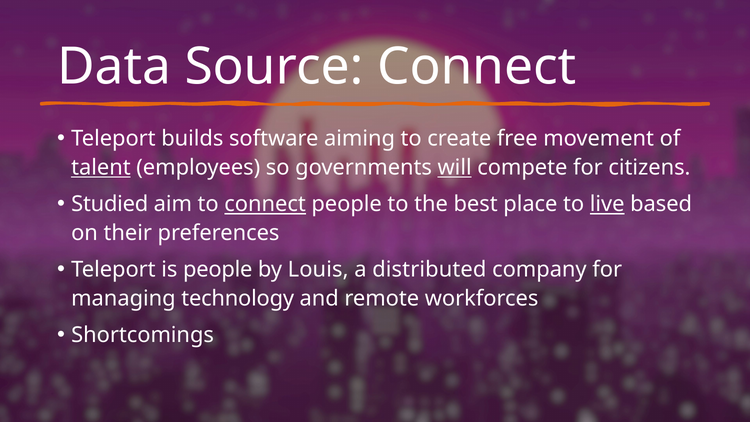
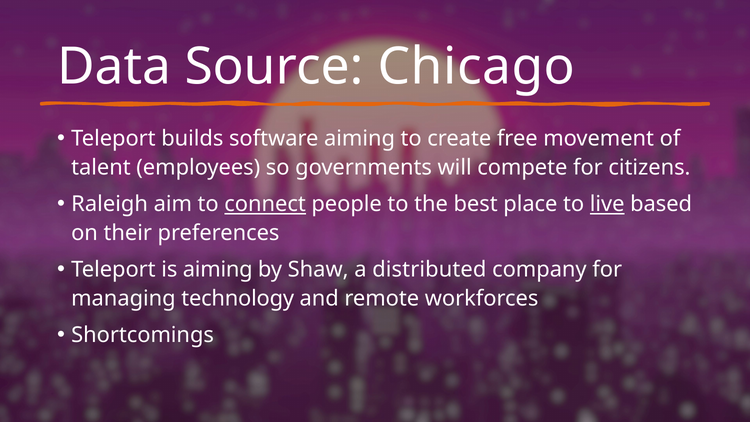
Source Connect: Connect -> Chicago (476, 67)
talent underline: present -> none (101, 168)
will underline: present -> none (455, 168)
Studied: Studied -> Raleigh (110, 204)
is people: people -> aiming (218, 270)
Louis: Louis -> Shaw (318, 270)
